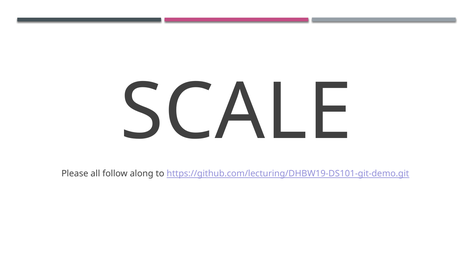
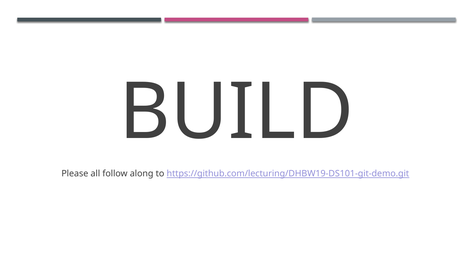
SCALE: SCALE -> BUILD (237, 112)
